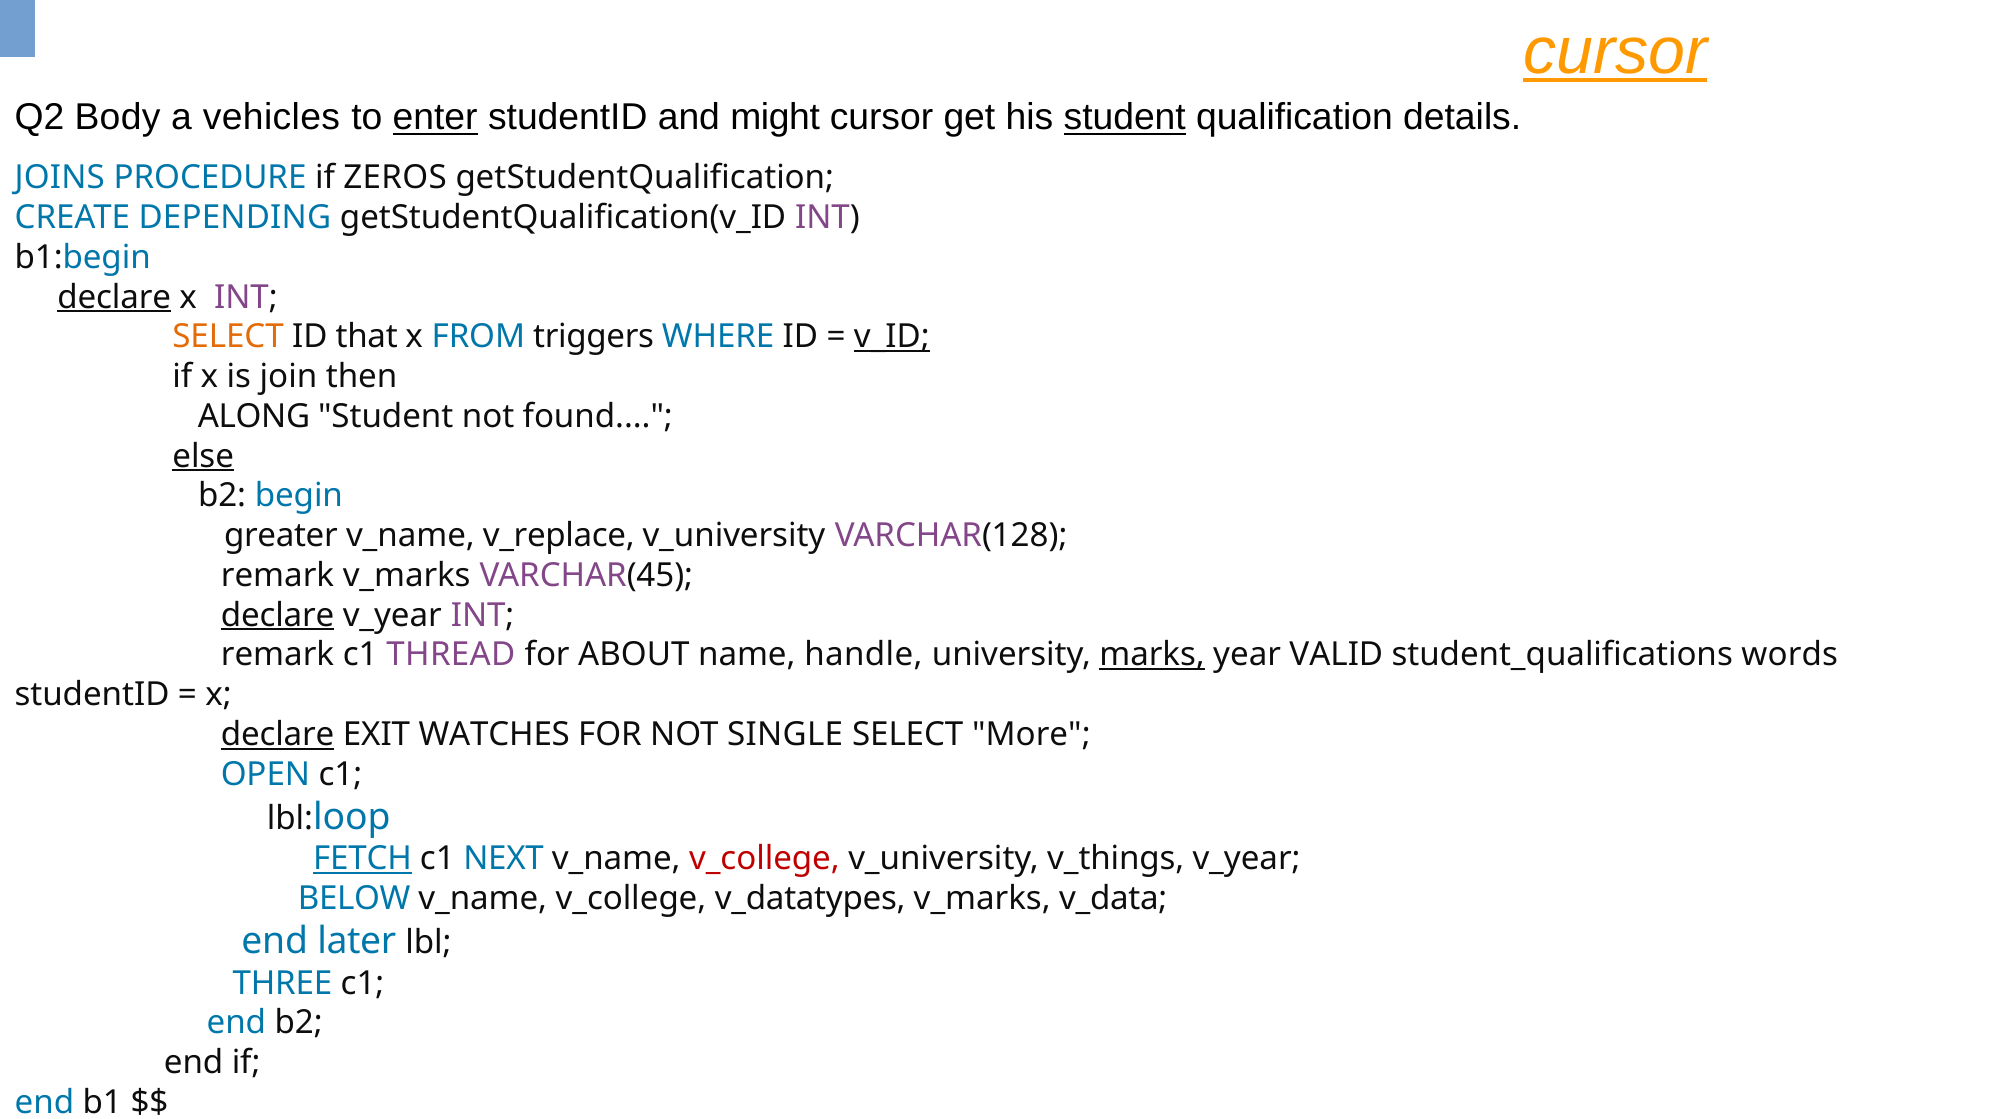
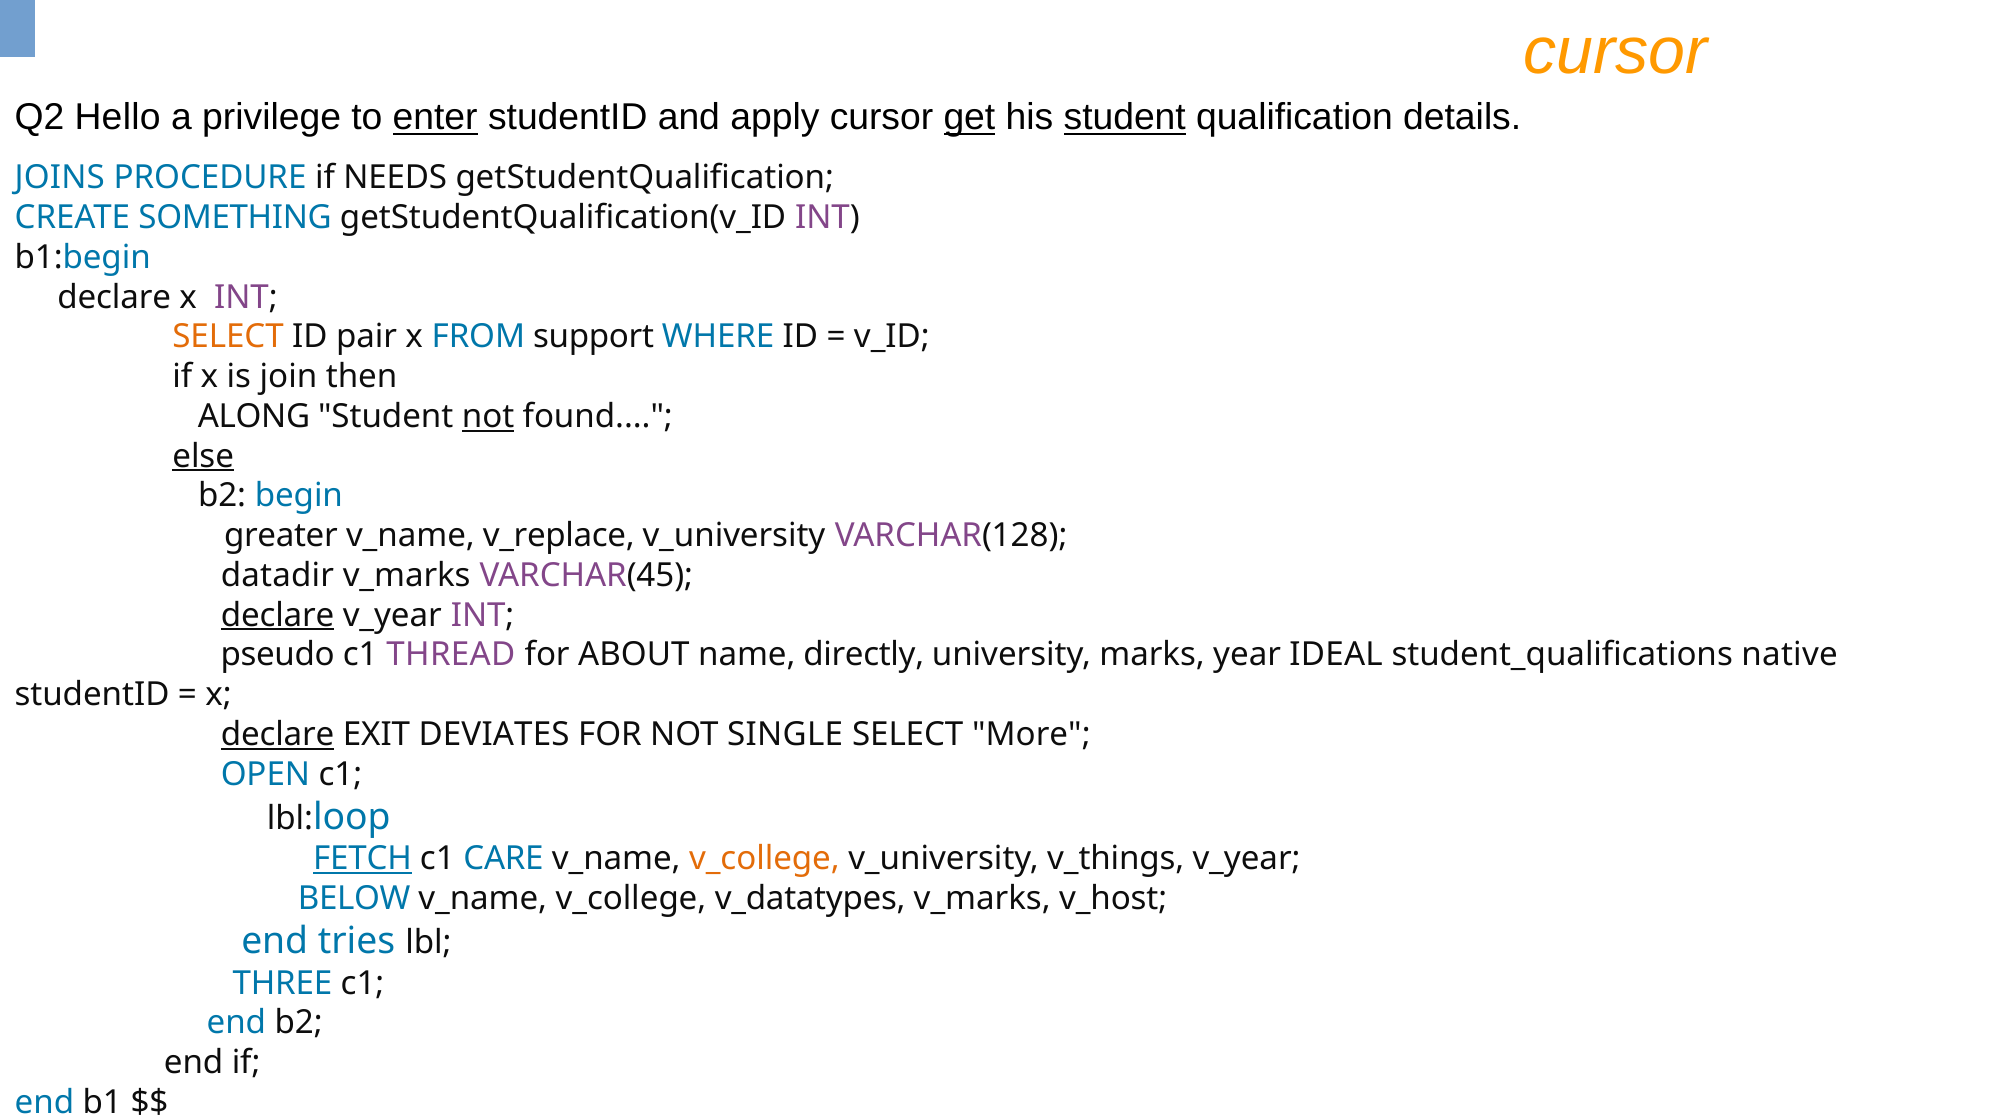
cursor underline: present -> none (1615, 52)
Body: Body -> Hello (118, 118)
vehicles: vehicles -> privilege (272, 118)
might: might -> apply (775, 118)
get underline: none -> present (969, 118)
ZEROS: ZEROS -> NEEDS (395, 178)
DEPENDING: DEPENDING -> SOMETHING (235, 218)
declare underline: present -> none (114, 297)
that: that -> pair (367, 337)
triggers: triggers -> support (594, 337)
v_ID underline: present -> none (892, 337)
not underline: none -> present (488, 416)
remark: remark -> datadir (277, 575)
remark: remark -> pseudo (278, 655)
handle: handle -> directly (864, 655)
marks underline: present -> none (1152, 655)
VALID: VALID -> IDEAL (1336, 655)
words: words -> native (1790, 655)
WATCHES: WATCHES -> DEVIATES (494, 734)
NEXT: NEXT -> CARE (504, 859)
v_college colour: red -> orange (764, 859)
v_data: v_data -> v_host (1113, 898)
later: later -> tries (357, 941)
